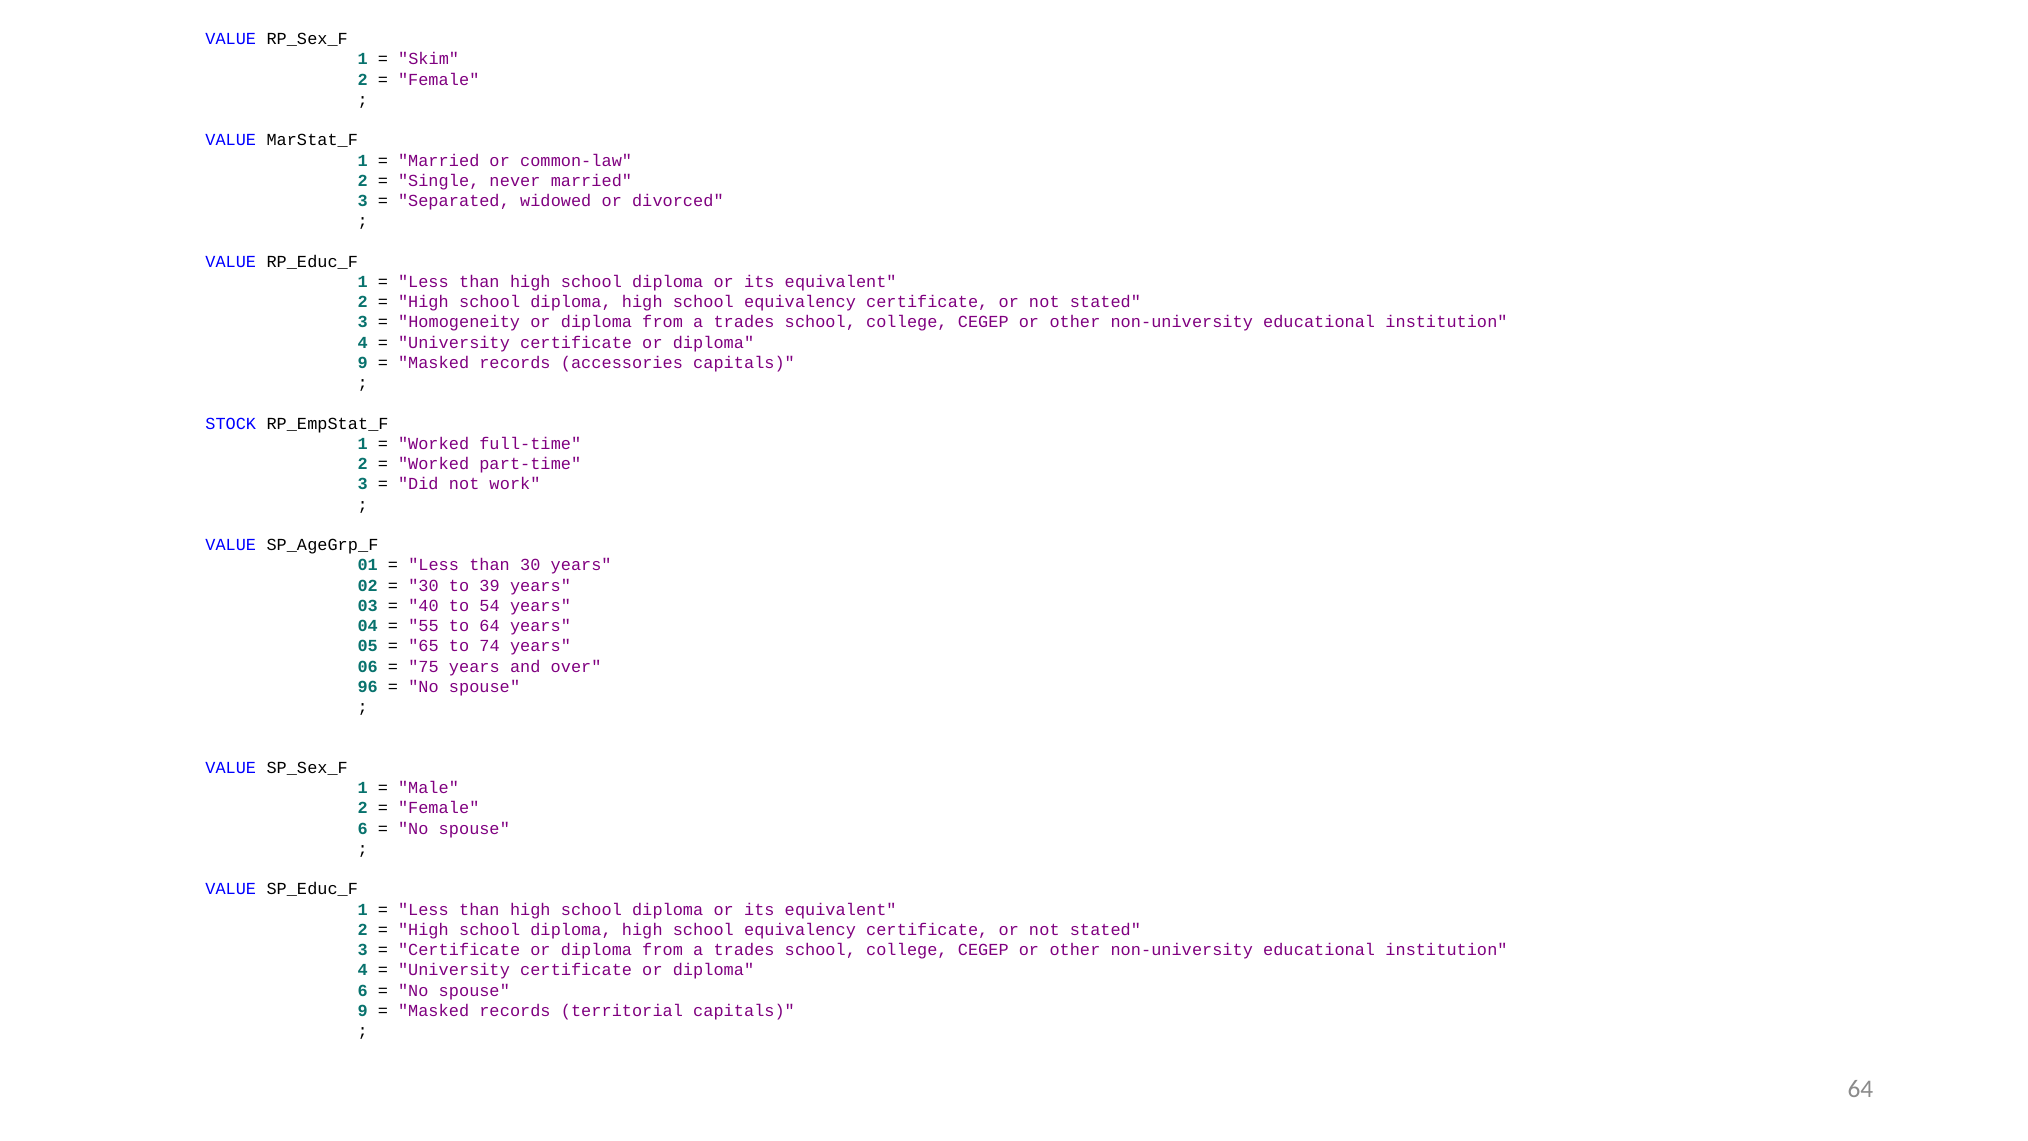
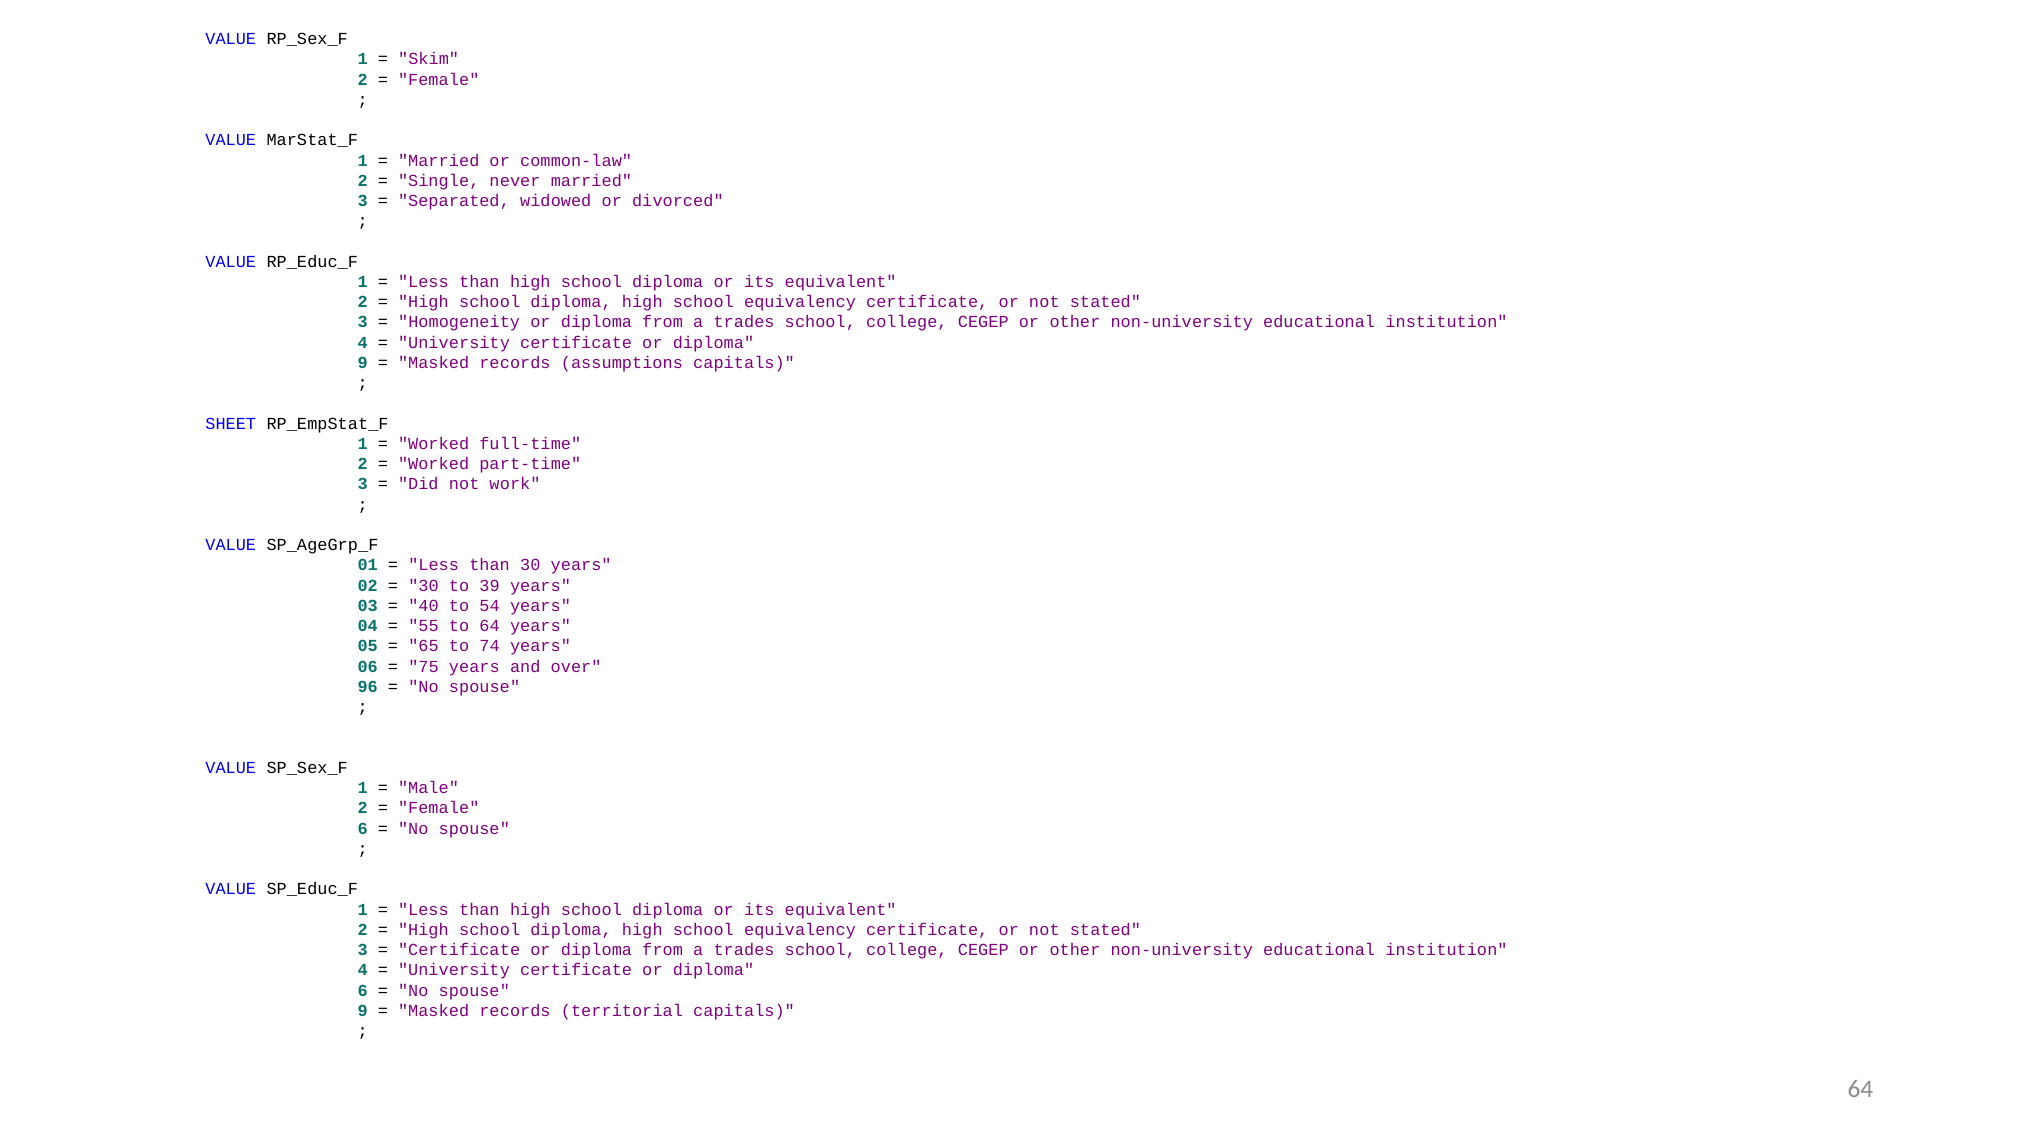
accessories: accessories -> assumptions (622, 363)
STOCK: STOCK -> SHEET (231, 424)
